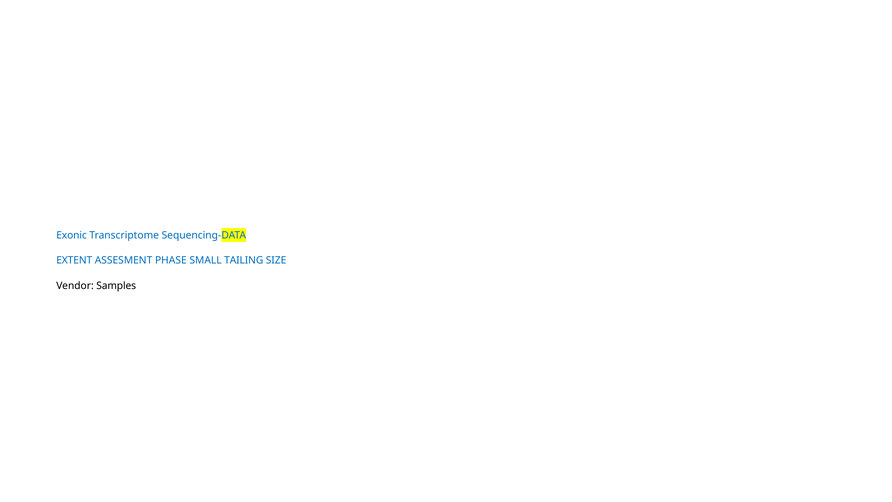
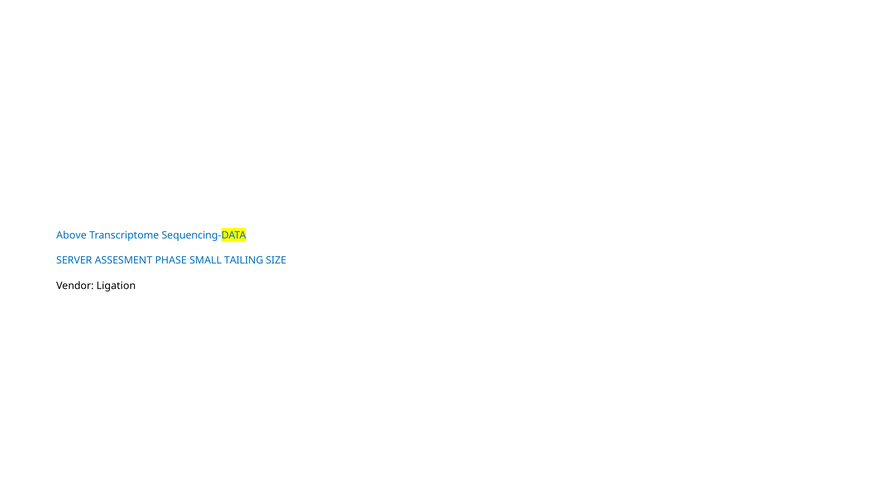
Exonic: Exonic -> Above (71, 235)
EXTENT: EXTENT -> SERVER (74, 260)
Samples: Samples -> Ligation (116, 286)
